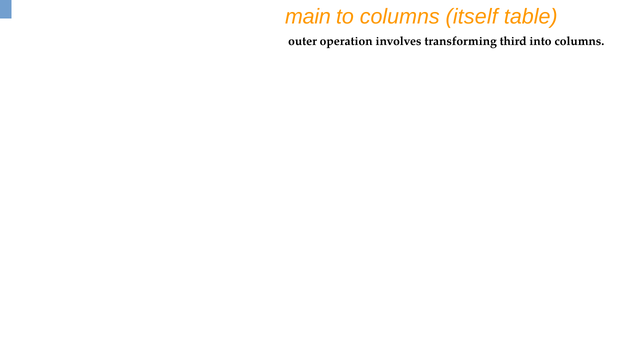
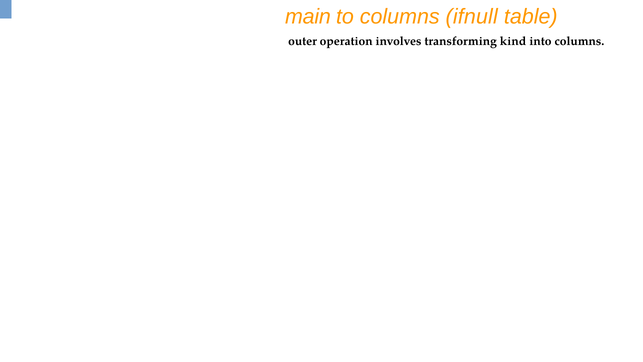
itself: itself -> ifnull (472, 17)
third: third -> kind (513, 41)
